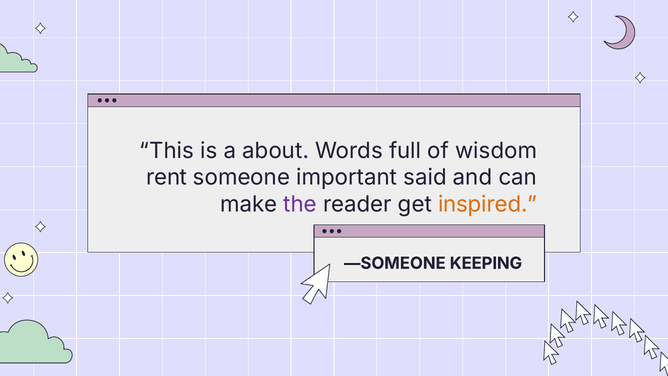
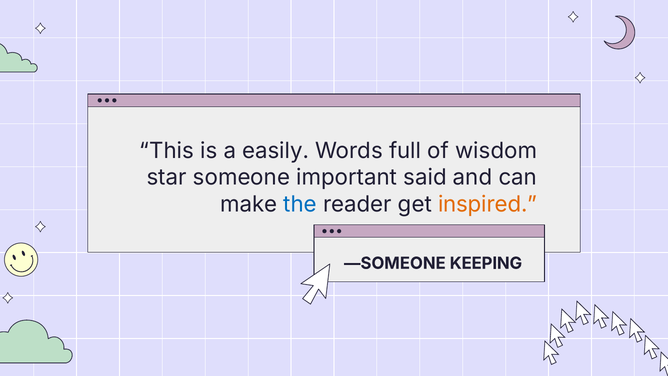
about: about -> easily (276, 151)
rent: rent -> star (167, 177)
the colour: purple -> blue (300, 204)
